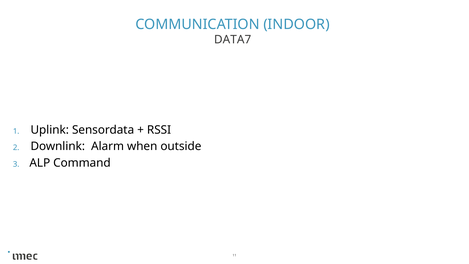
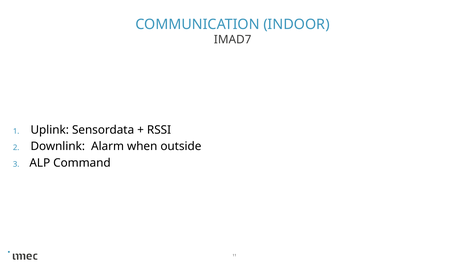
DATA7: DATA7 -> IMAD7 (233, 40)
